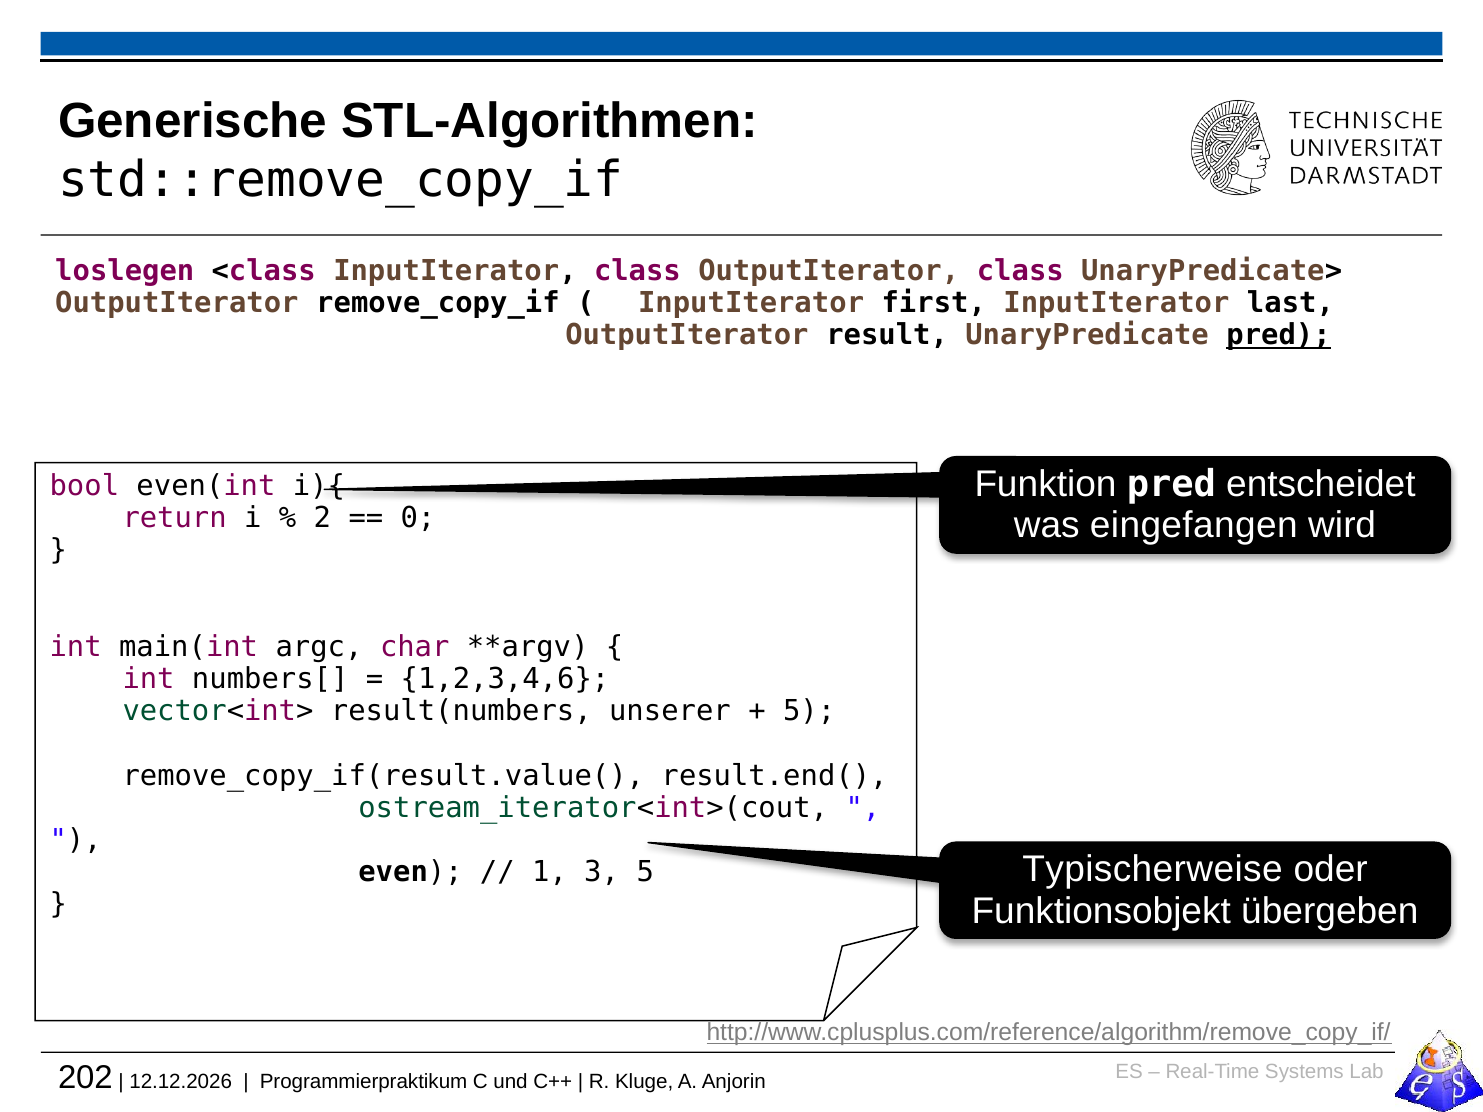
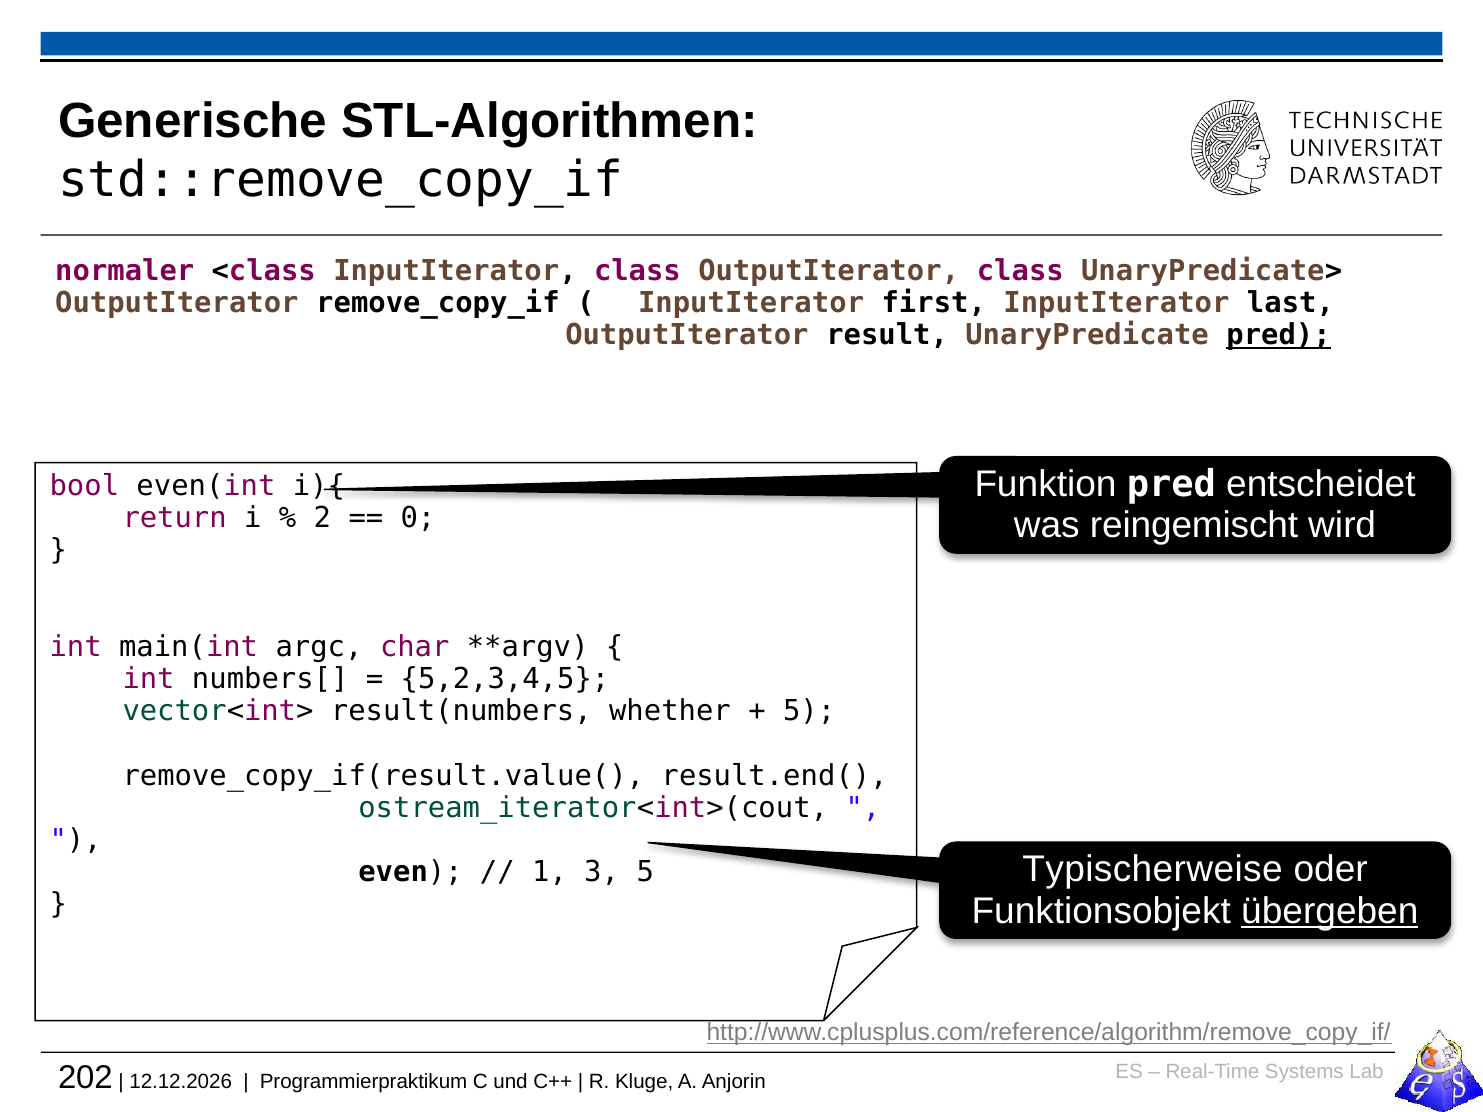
loslegen: loslegen -> normaler (125, 271)
eingefangen: eingefangen -> reingemischt (1194, 526)
1,2,3,4,6: 1,2,3,4,6 -> 5,2,3,4,5 (505, 679)
unserer: unserer -> whether (670, 711)
übergeben underline: none -> present (1330, 911)
